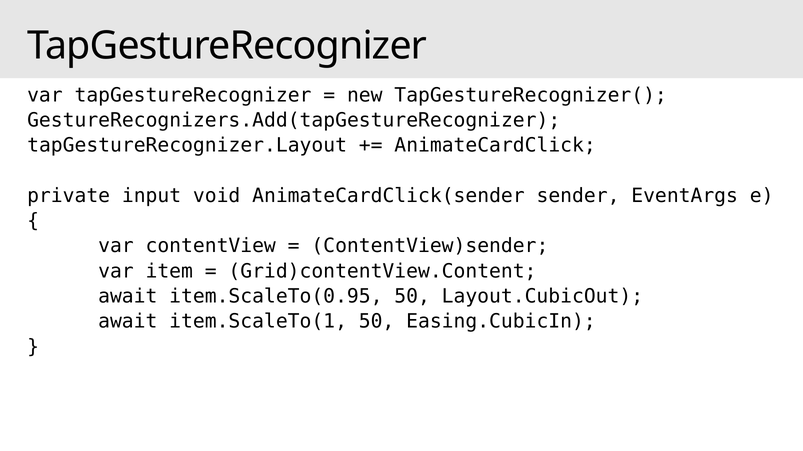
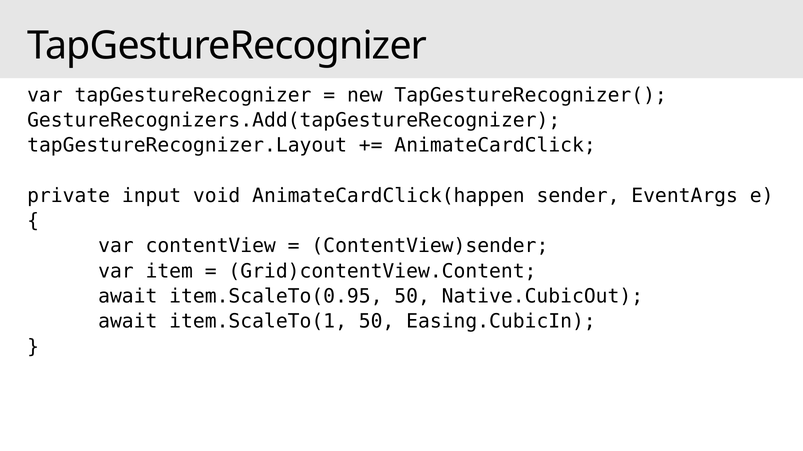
AnimateCardClick(sender: AnimateCardClick(sender -> AnimateCardClick(happen (388, 196)
Layout.CubicOut: Layout.CubicOut -> Native.CubicOut (542, 297)
